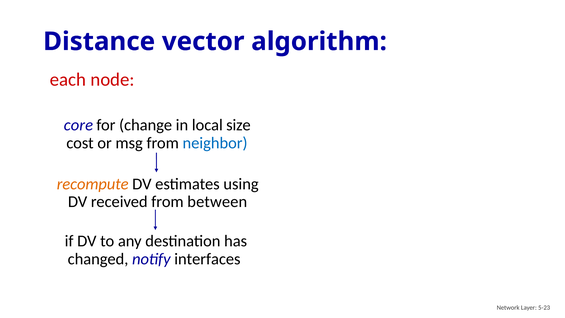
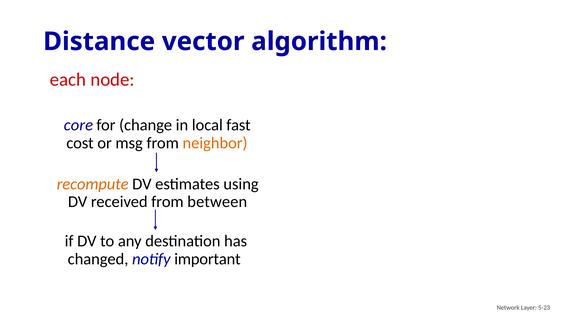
size: size -> fast (238, 125)
neighbor colour: blue -> orange (215, 143)
interfaces: interfaces -> important (207, 259)
